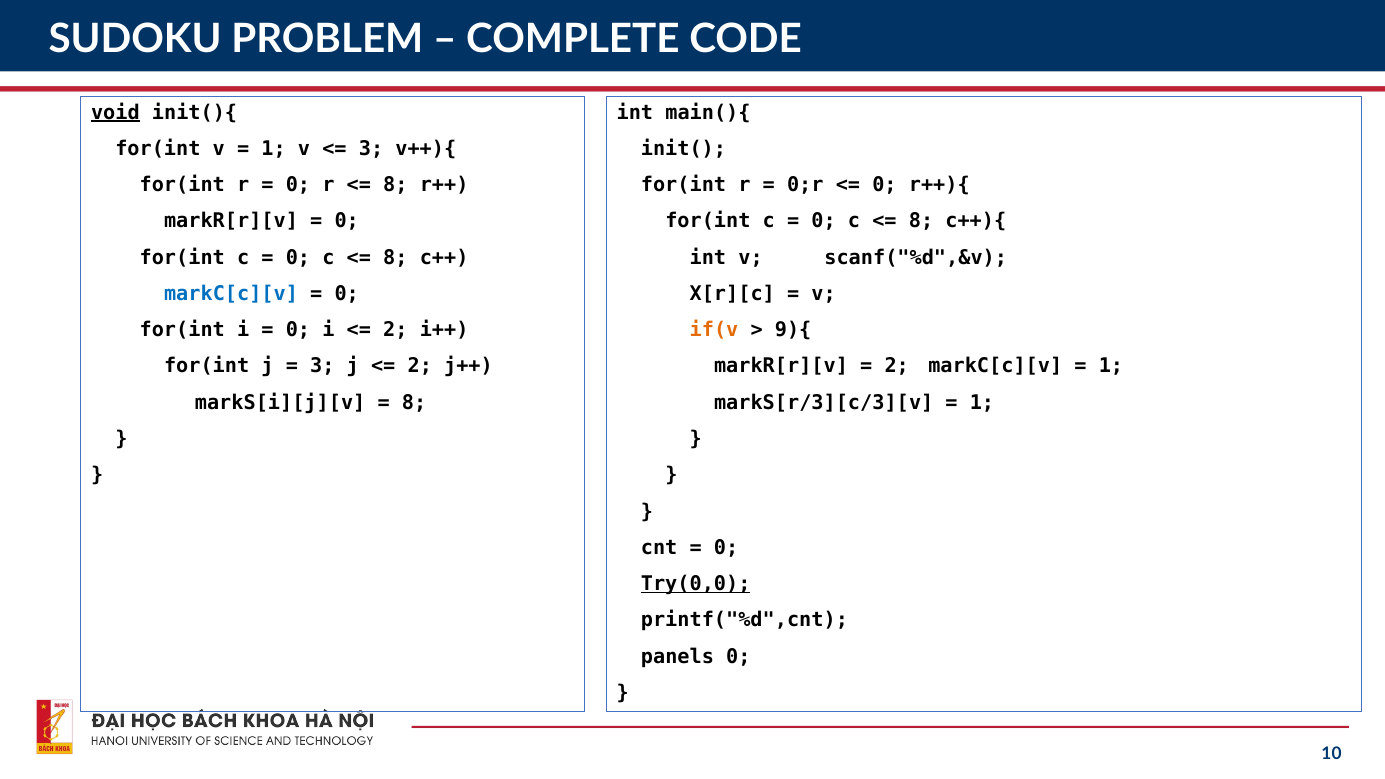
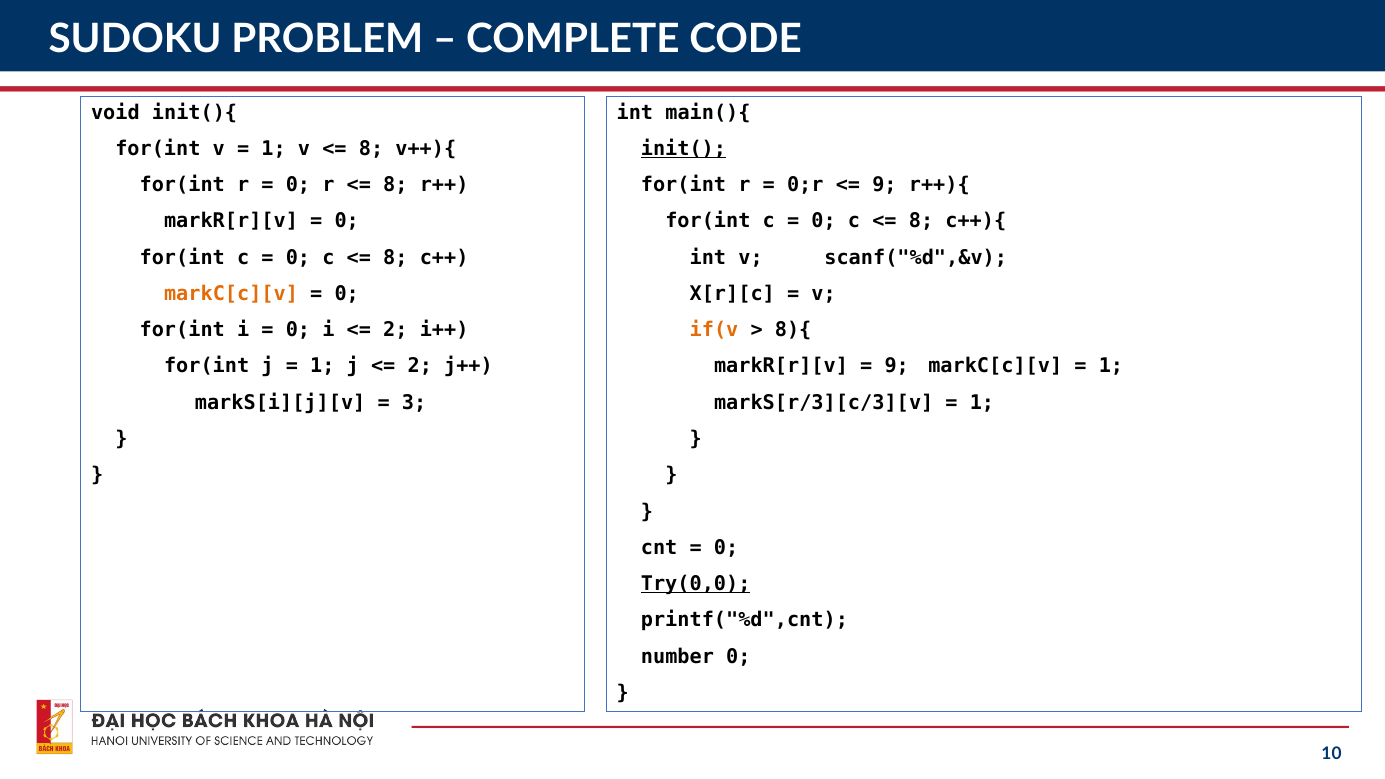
void underline: present -> none (115, 112)
3: 3 -> 8 (371, 149)
init( underline: none -> present (683, 149)
0: 0 -> 9 (884, 185)
markC[c][v colour: blue -> orange (231, 294)
9){: 9){ -> 8){ (793, 330)
3: 3 -> 1 (322, 366)
2: 2 -> 9 (897, 366)
8: 8 -> 3 (414, 403)
panels: panels -> number (677, 657)
